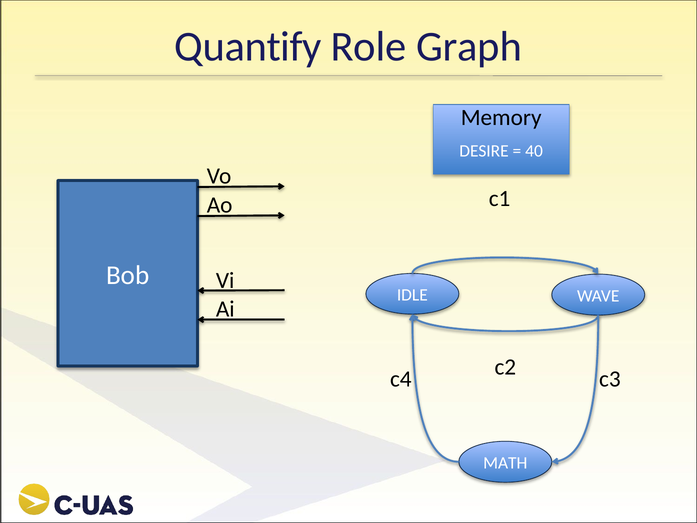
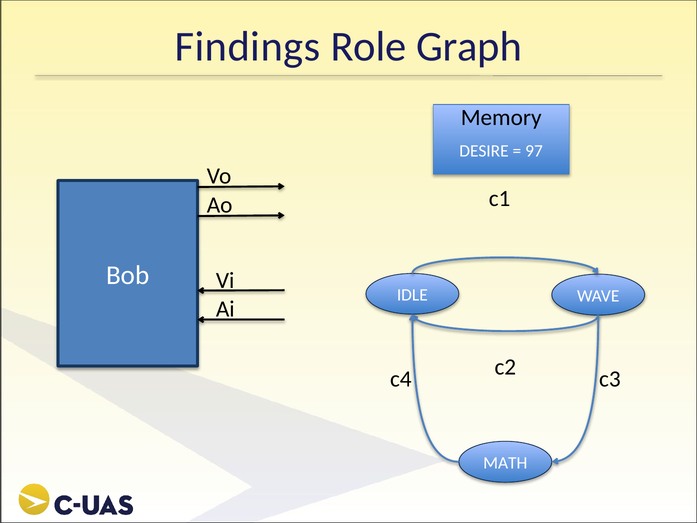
Quantify: Quantify -> Findings (248, 47)
40: 40 -> 97 (534, 151)
